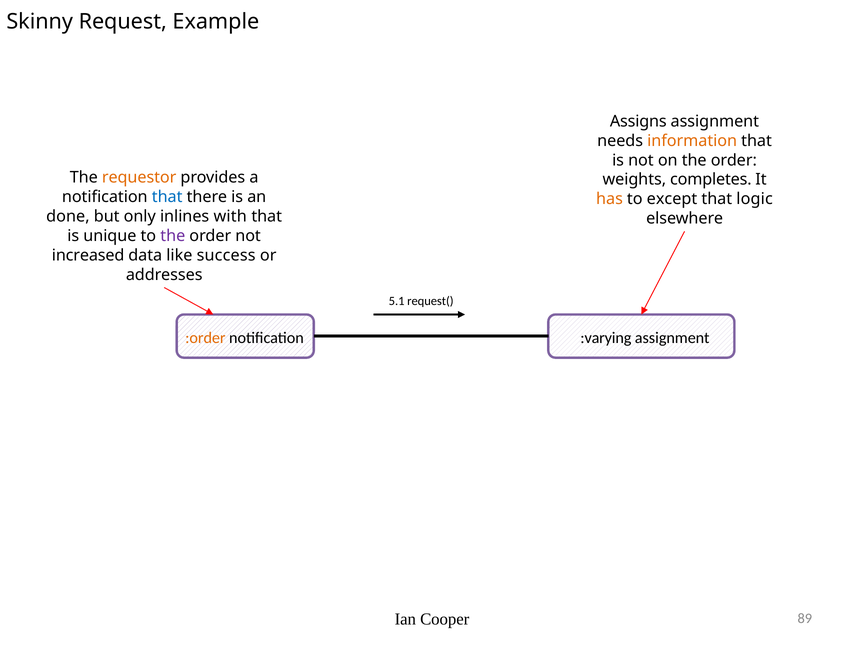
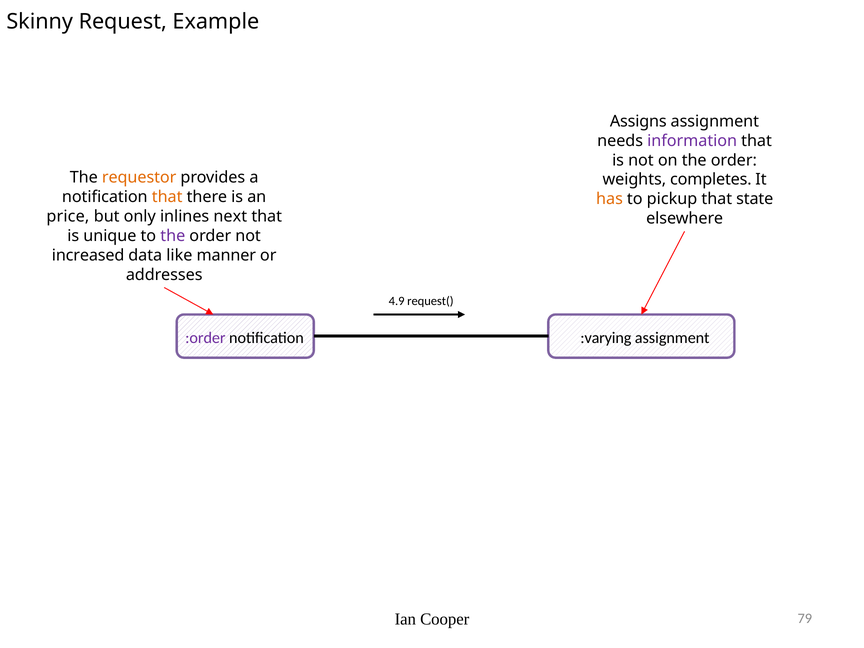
information colour: orange -> purple (692, 141)
that colour: blue -> orange (167, 197)
except: except -> pickup (672, 199)
logic: logic -> state (755, 199)
done: done -> price (68, 216)
with: with -> next (230, 216)
success: success -> manner (226, 255)
5.1: 5.1 -> 4.9 (397, 301)
:order colour: orange -> purple (205, 338)
89: 89 -> 79 (805, 619)
